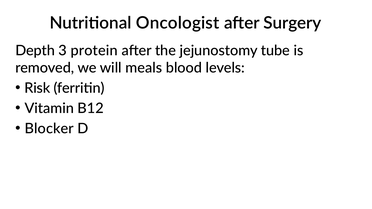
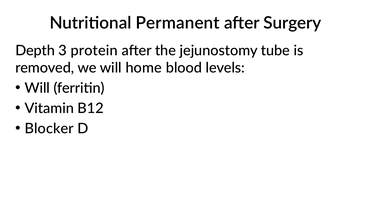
Oncologist: Oncologist -> Permanent (178, 23)
meals: meals -> home (144, 68)
Risk: Risk -> Will (37, 88)
